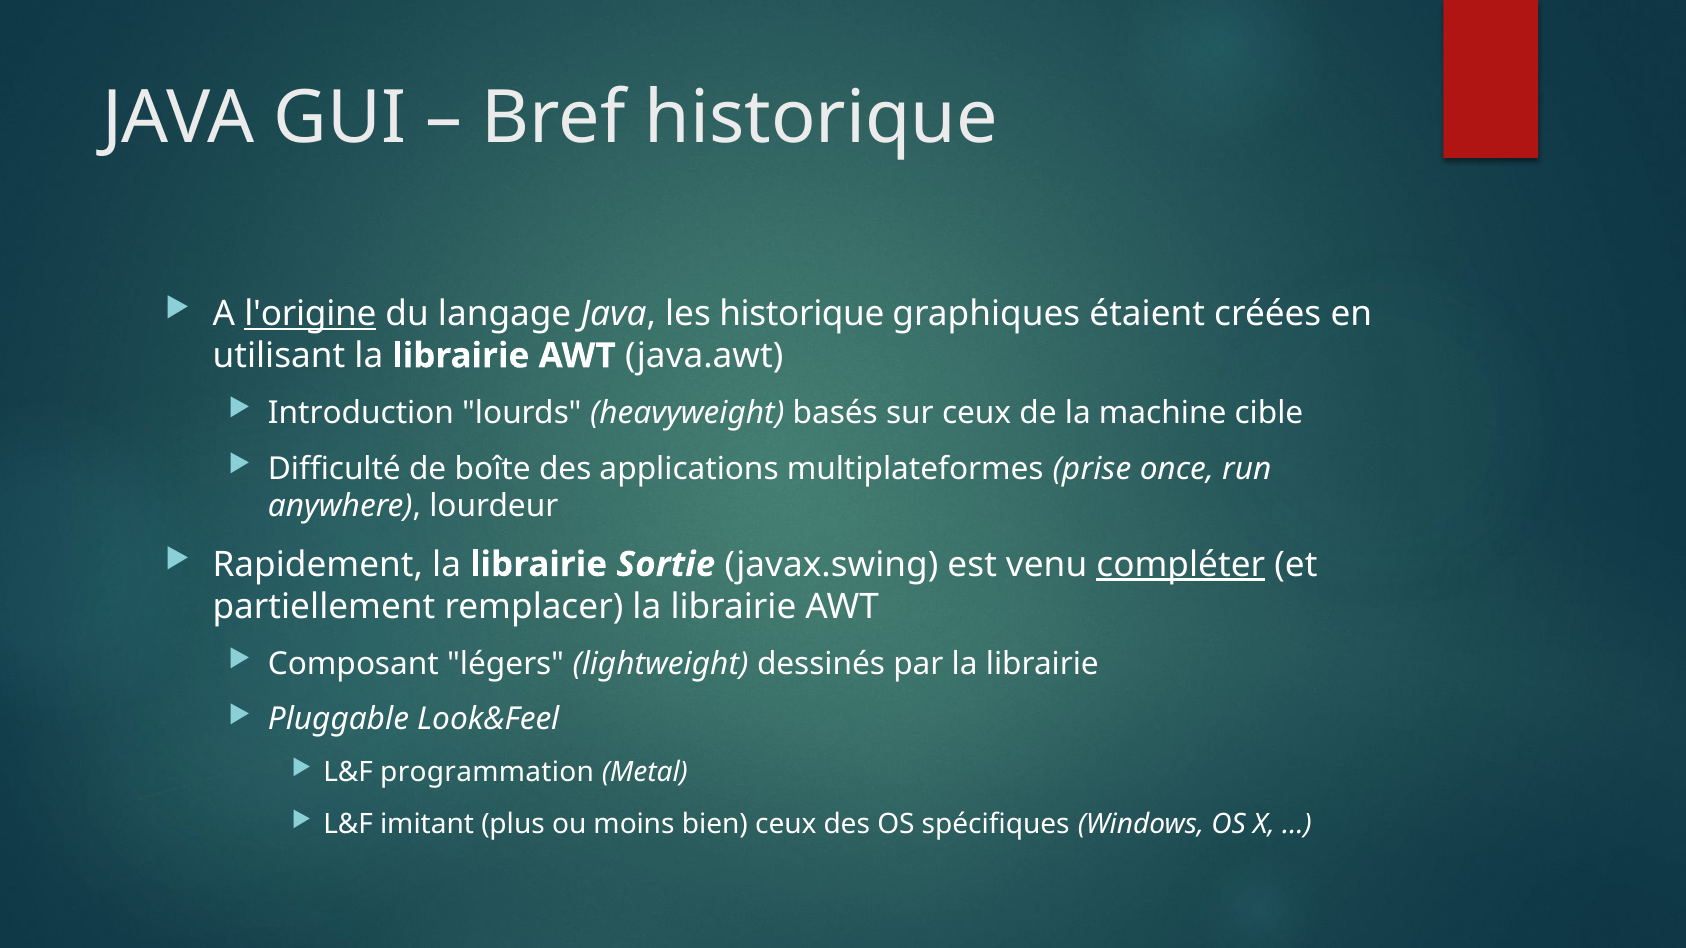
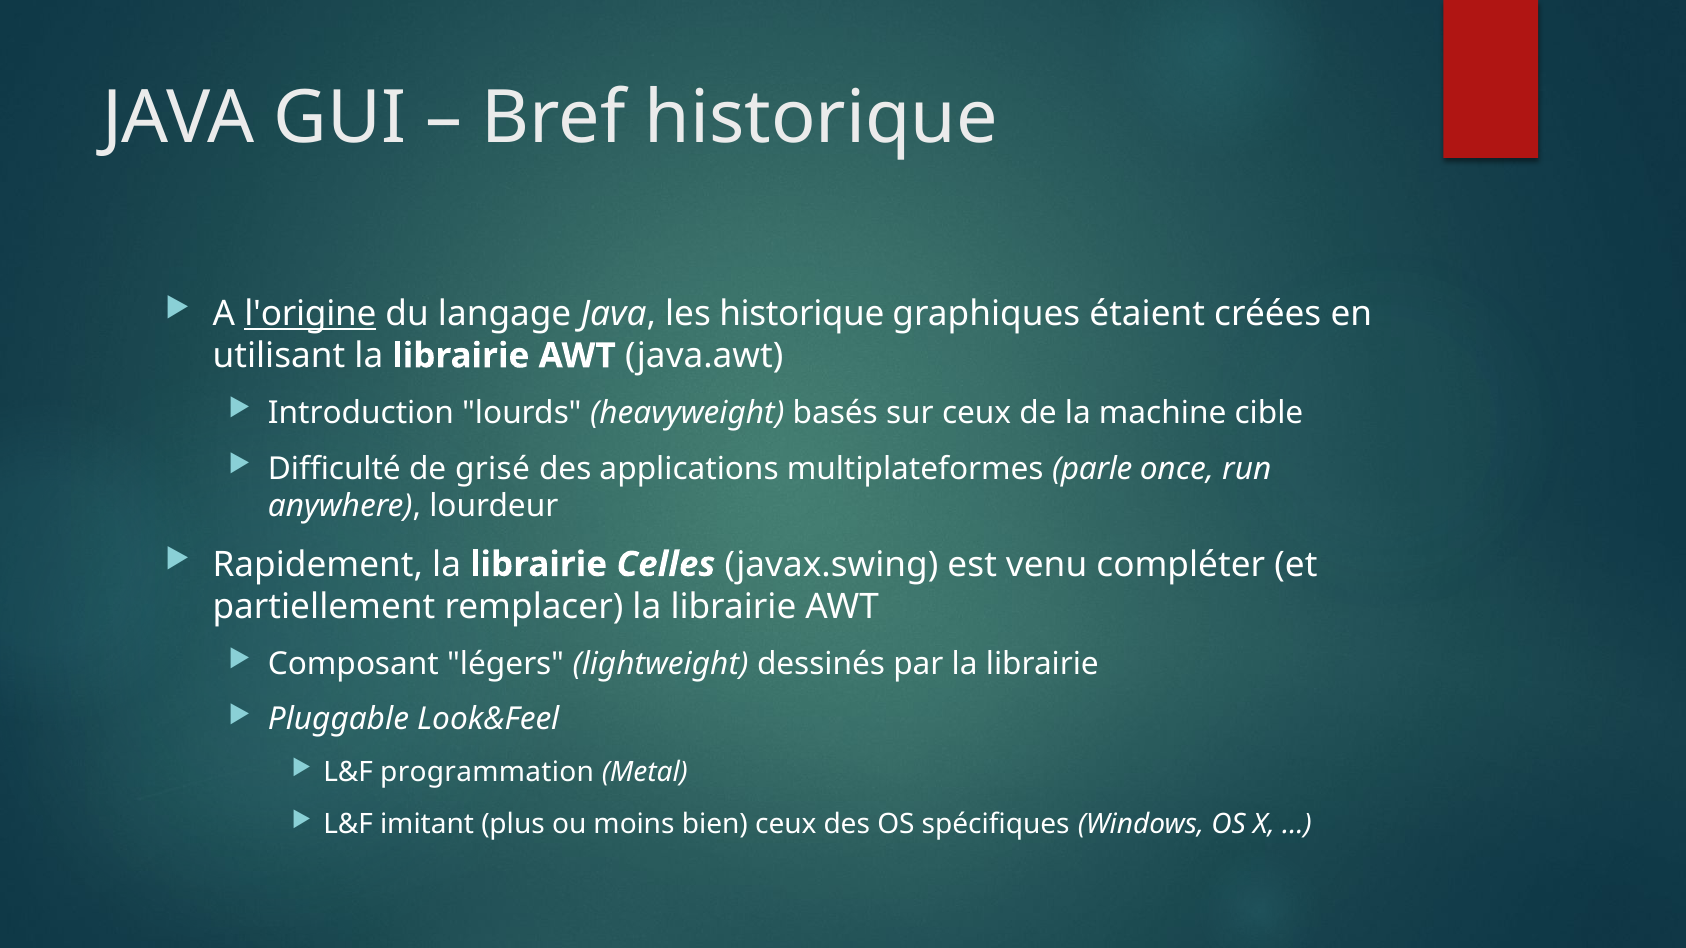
boîte: boîte -> grisé (493, 469)
prise: prise -> parle (1092, 469)
Sortie: Sortie -> Celles (666, 565)
compléter underline: present -> none (1181, 565)
